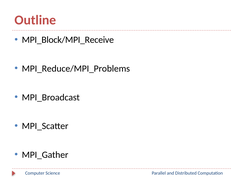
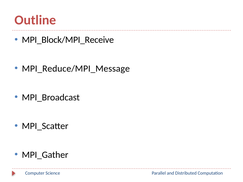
MPI_Reduce/MPI_Problems: MPI_Reduce/MPI_Problems -> MPI_Reduce/MPI_Message (76, 69)
